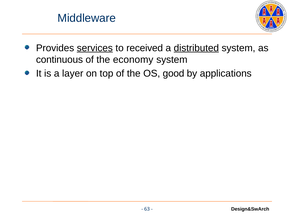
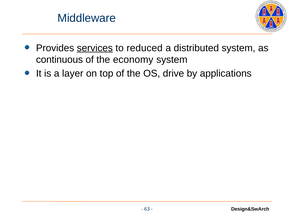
received: received -> reduced (145, 48)
distributed underline: present -> none (196, 48)
good: good -> drive (173, 73)
